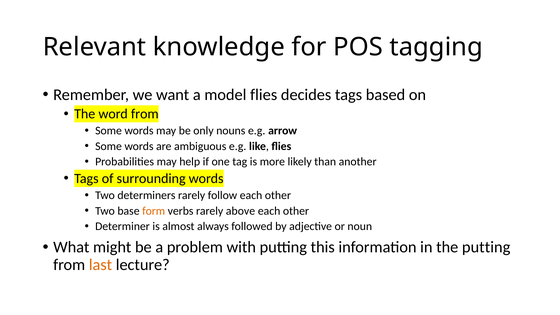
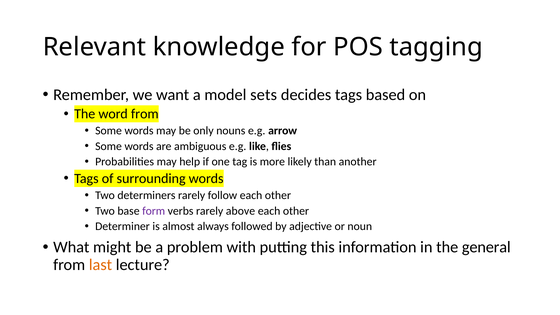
model flies: flies -> sets (264, 95)
form colour: orange -> purple (154, 211)
the putting: putting -> general (486, 247)
